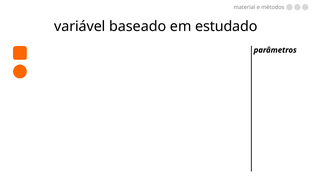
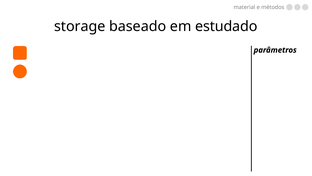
variável: variável -> storage (80, 26)
